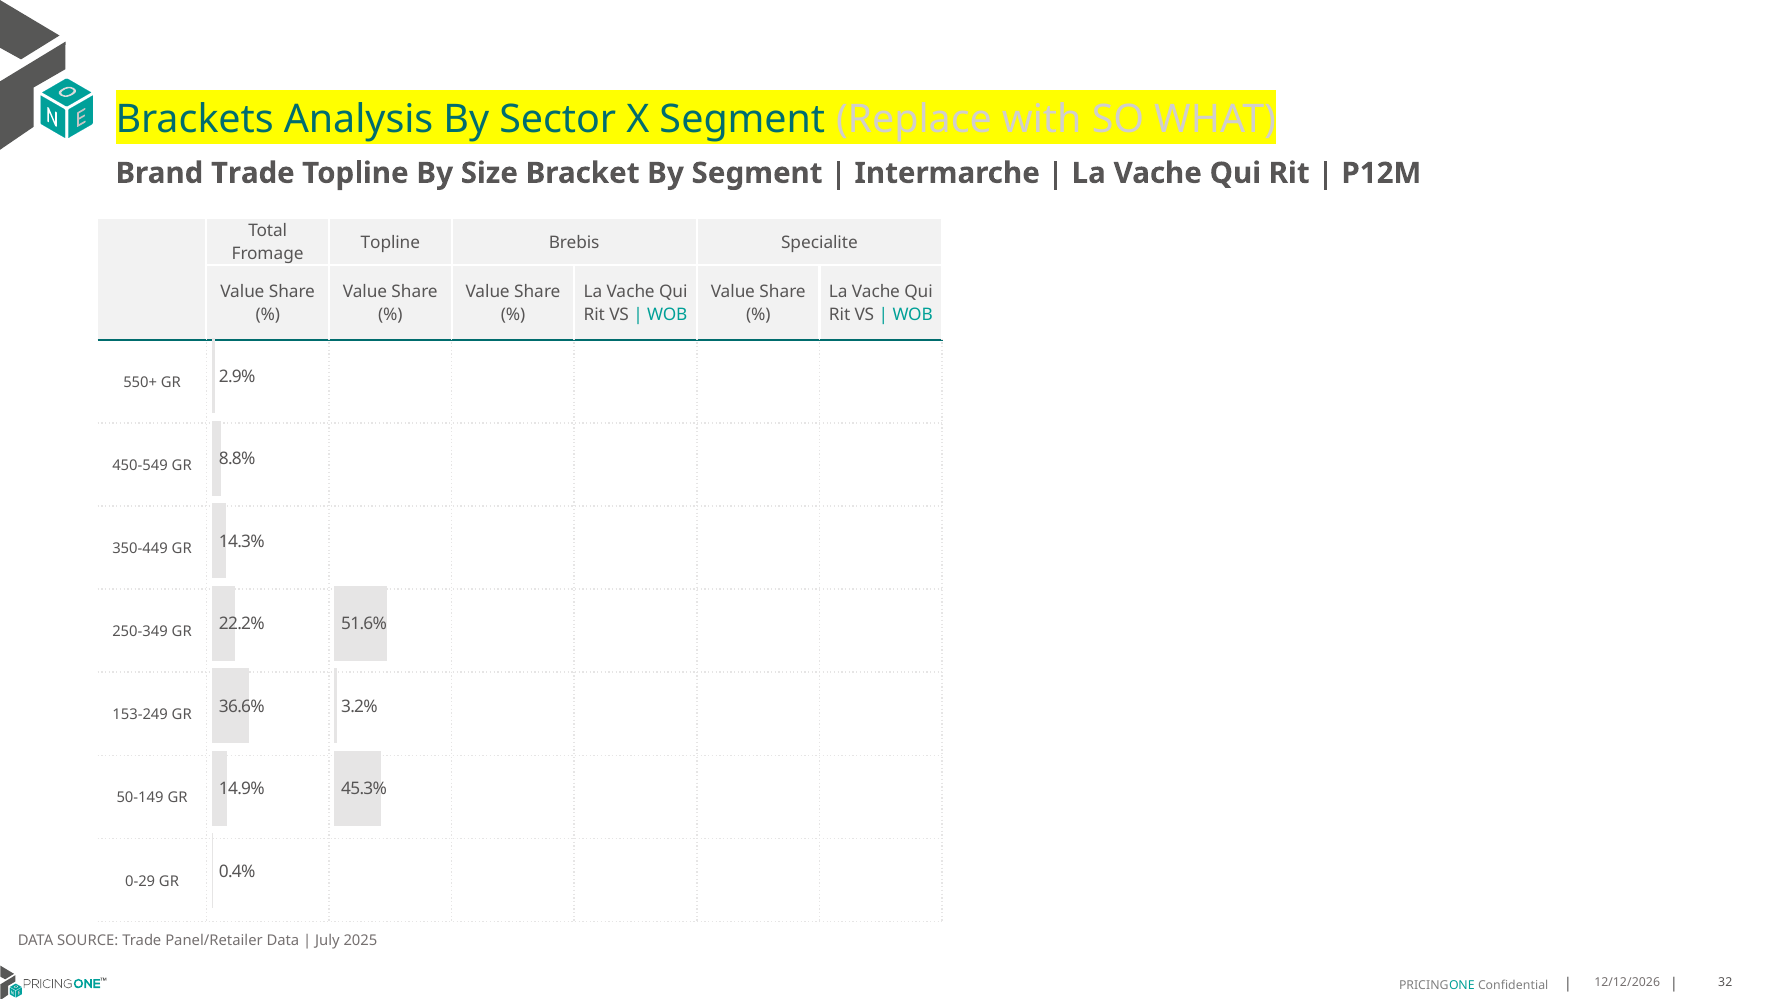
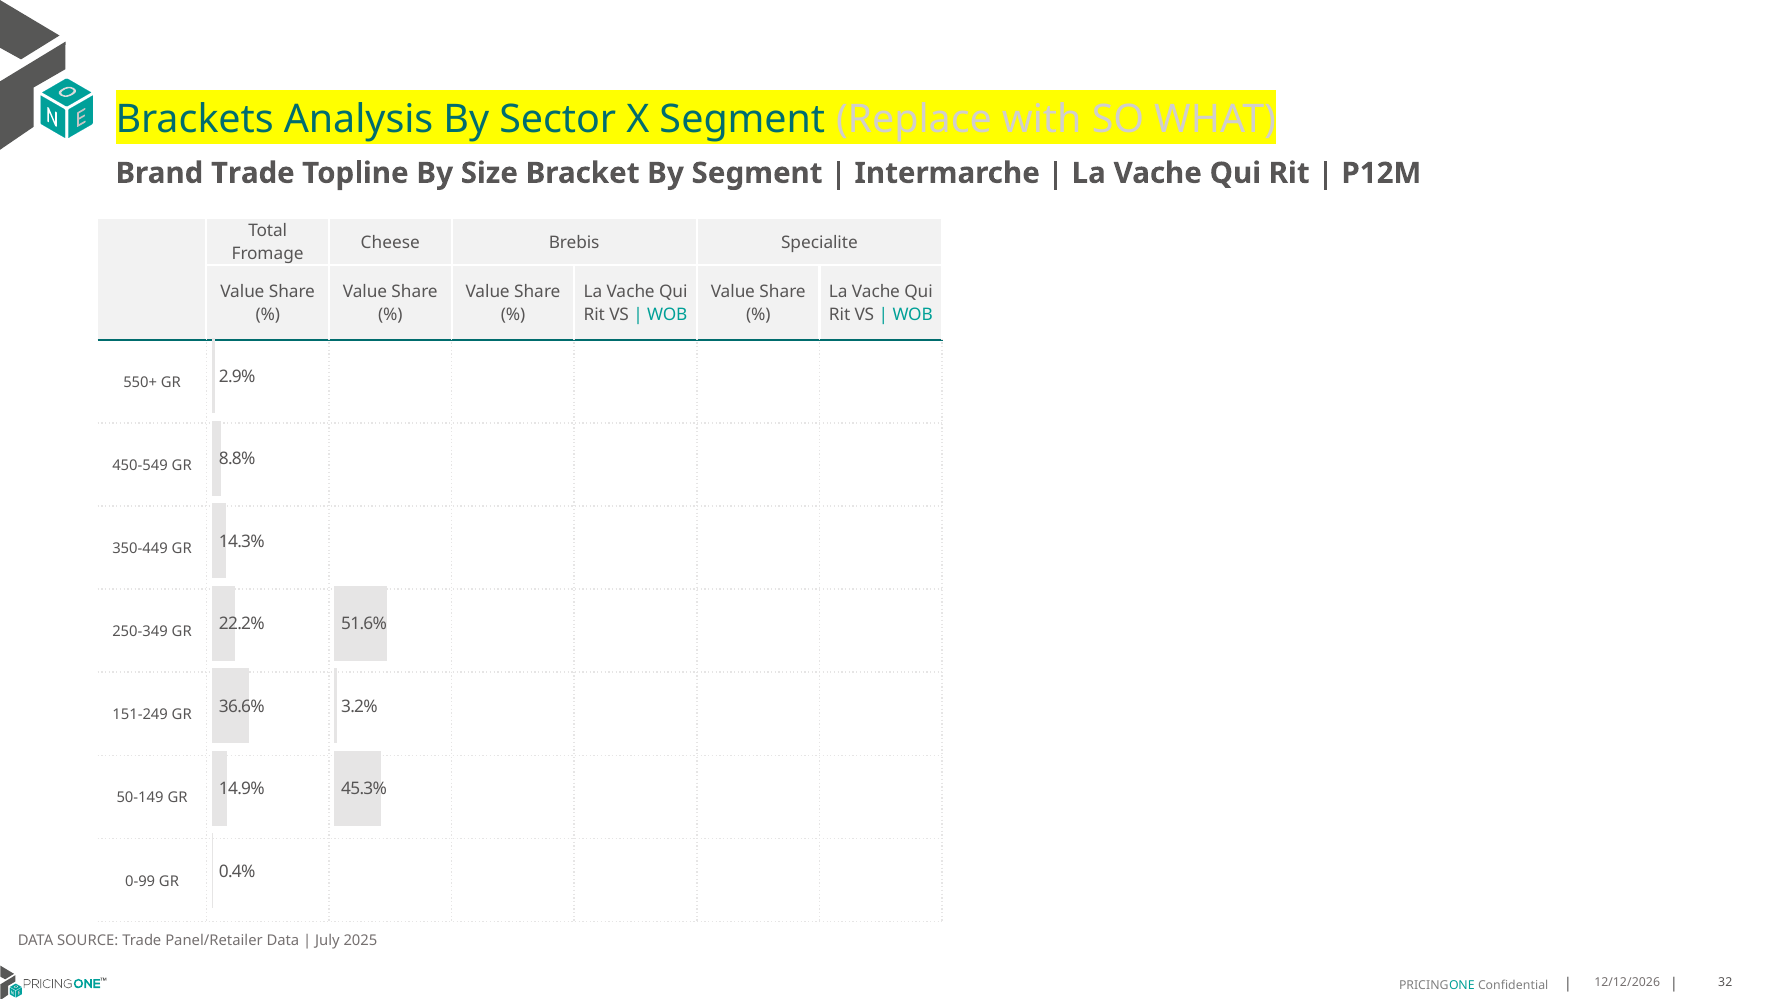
Topline: Topline -> Cheese (390, 243)
153-249: 153-249 -> 151-249 (140, 715)
0-29: 0-29 -> 0-99 (140, 881)
